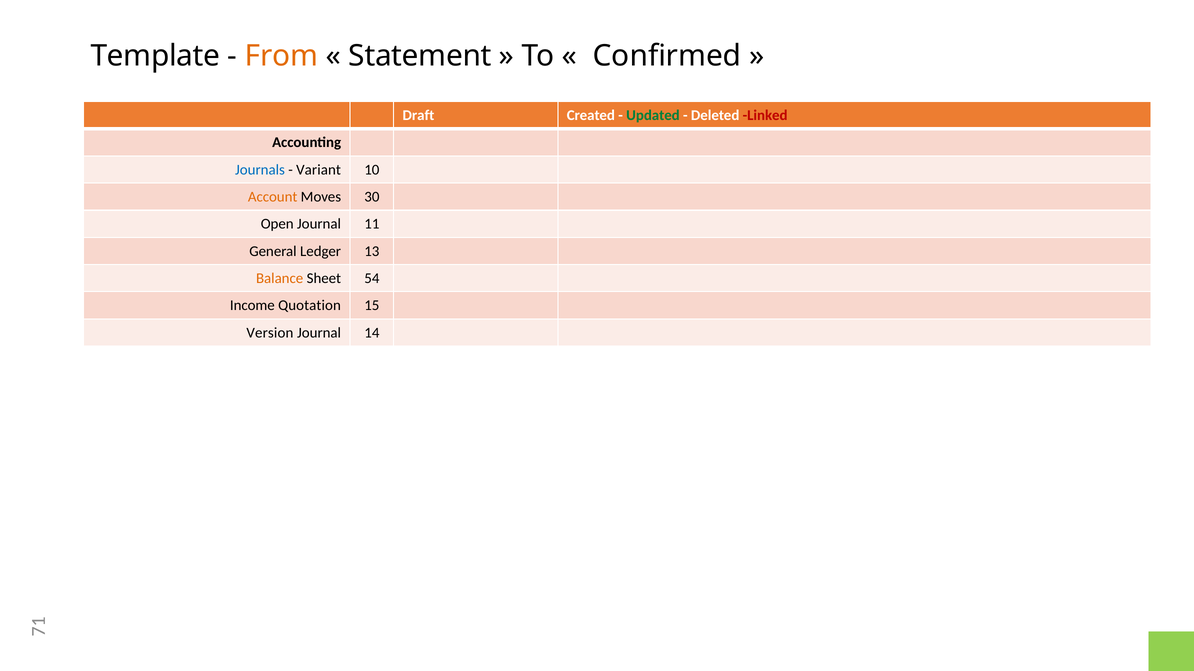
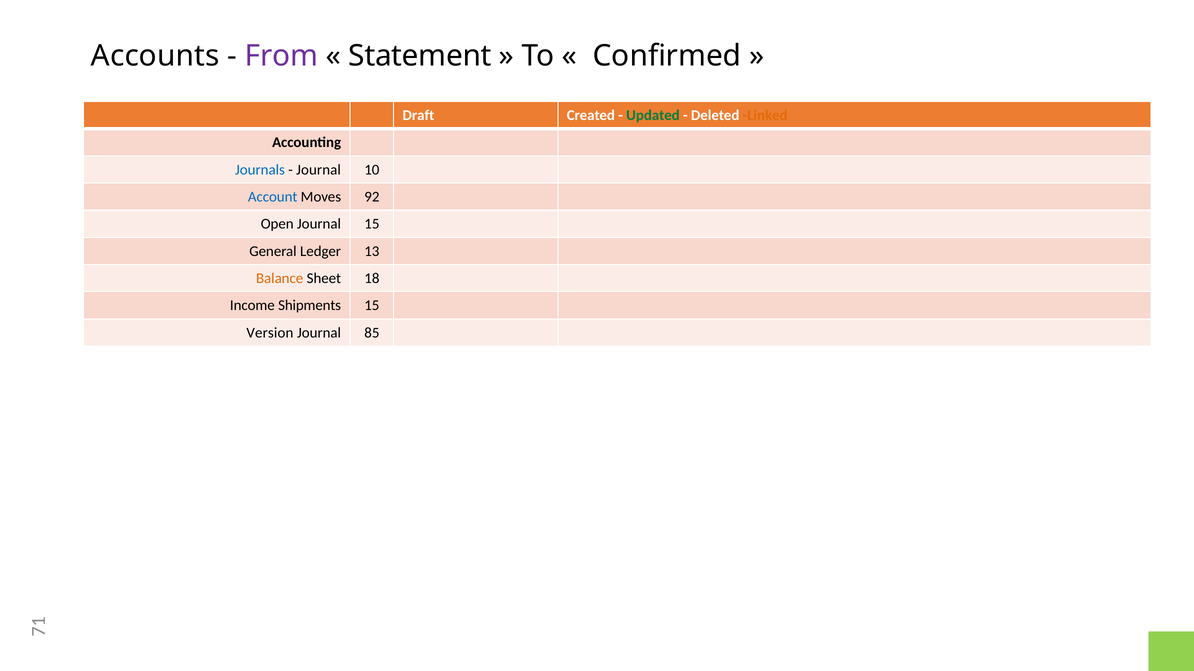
Template: Template -> Accounts (155, 56)
From colour: orange -> purple (282, 56)
Linked colour: red -> orange (765, 115)
Variant: Variant -> Journal (319, 170)
Account colour: orange -> blue (273, 197)
30: 30 -> 92 (372, 197)
Journal 11: 11 -> 15 (372, 224)
54: 54 -> 18 (372, 279)
Quotation: Quotation -> Shipments (310, 306)
14: 14 -> 85 (372, 333)
